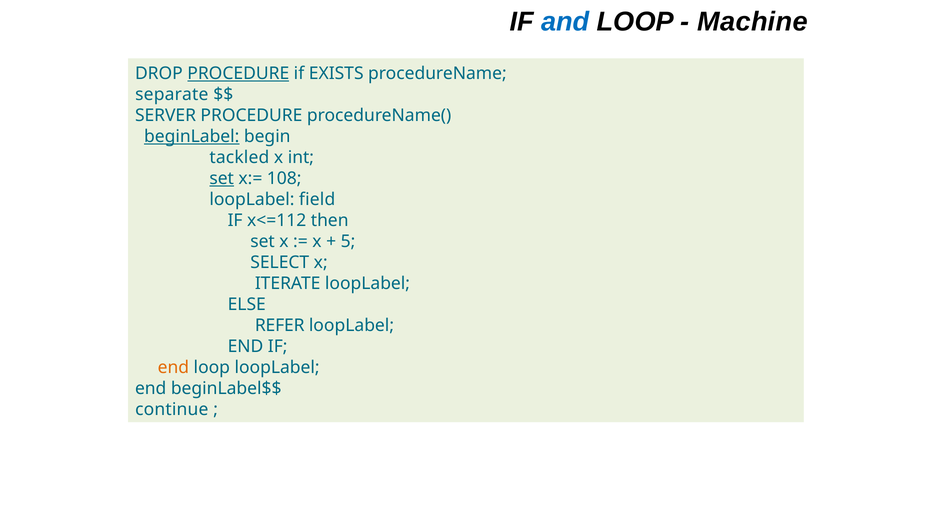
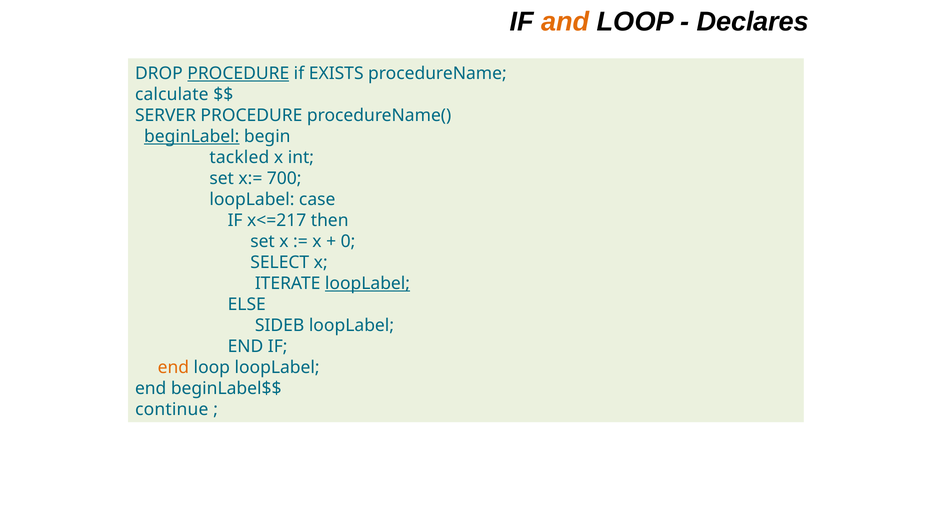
and colour: blue -> orange (565, 22)
Machine: Machine -> Declares (753, 22)
separate: separate -> calculate (172, 94)
set underline: present -> none (222, 178)
108: 108 -> 700 (284, 178)
field: field -> case (317, 199)
x<=112: x<=112 -> x<=217 (277, 220)
5: 5 -> 0 (348, 241)
loopLabel underline: none -> present (368, 283)
REFER: REFER -> SIDEB (280, 325)
